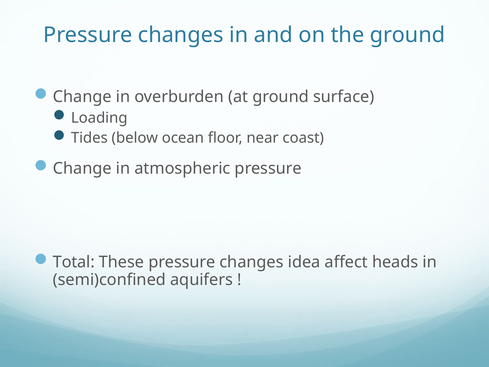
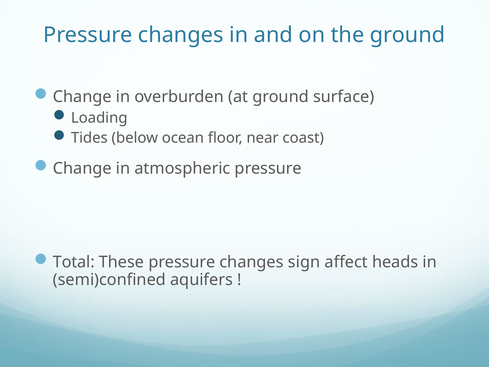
idea: idea -> sign (304, 262)
